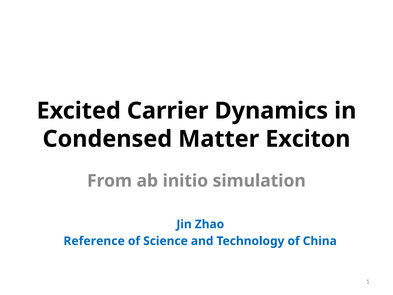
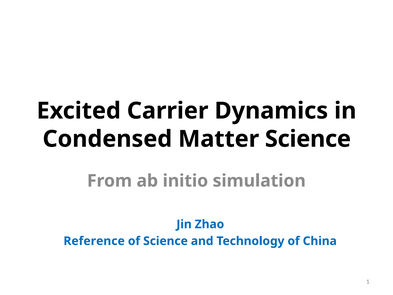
Matter Exciton: Exciton -> Science (308, 139)
